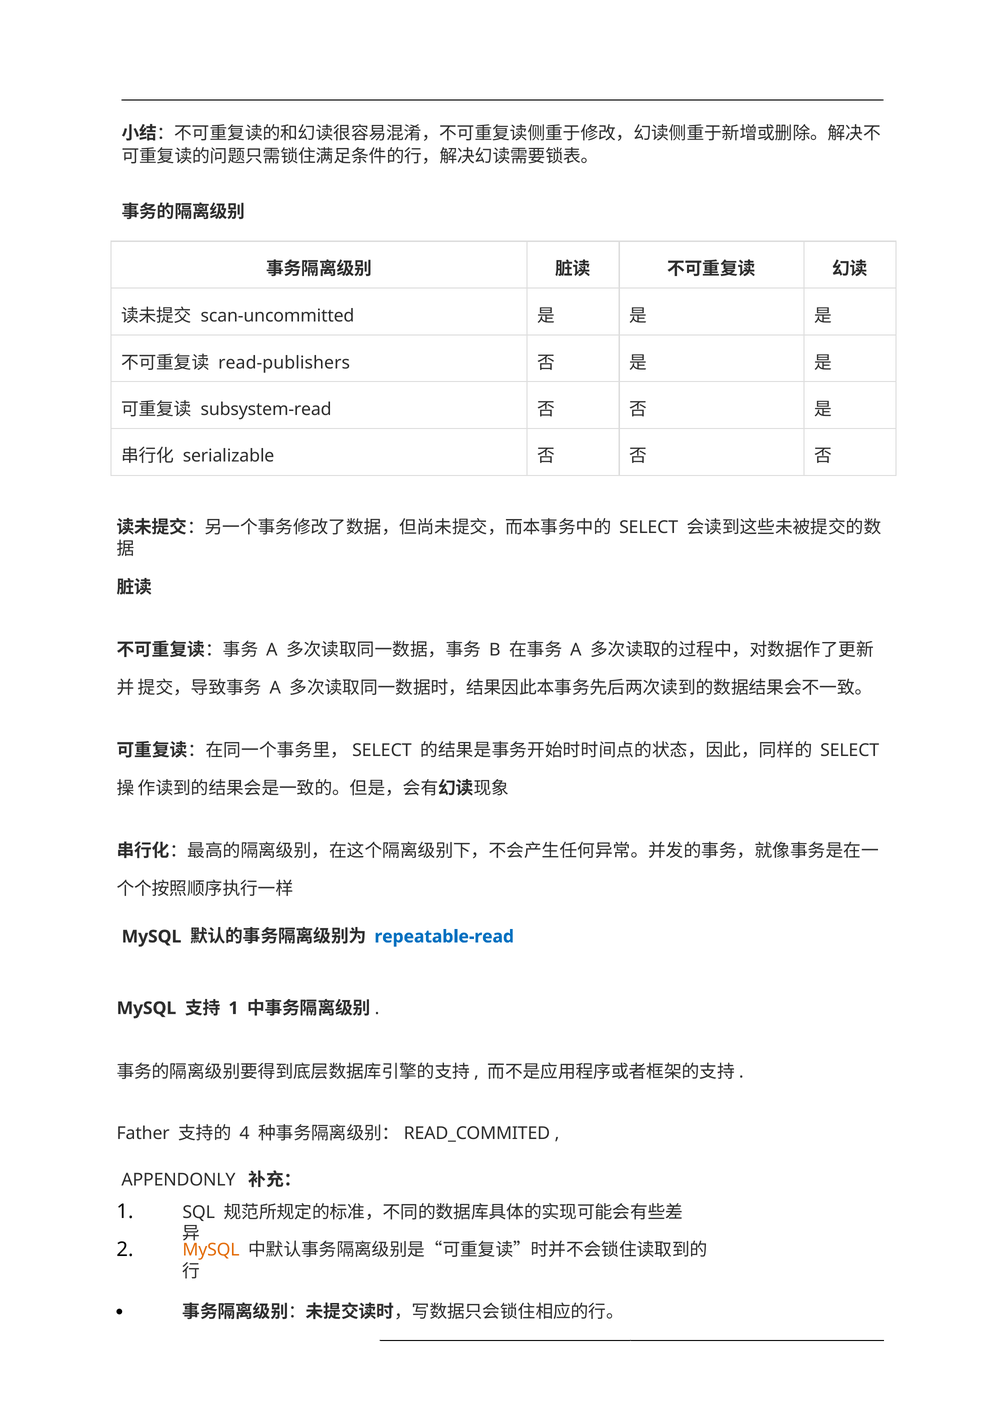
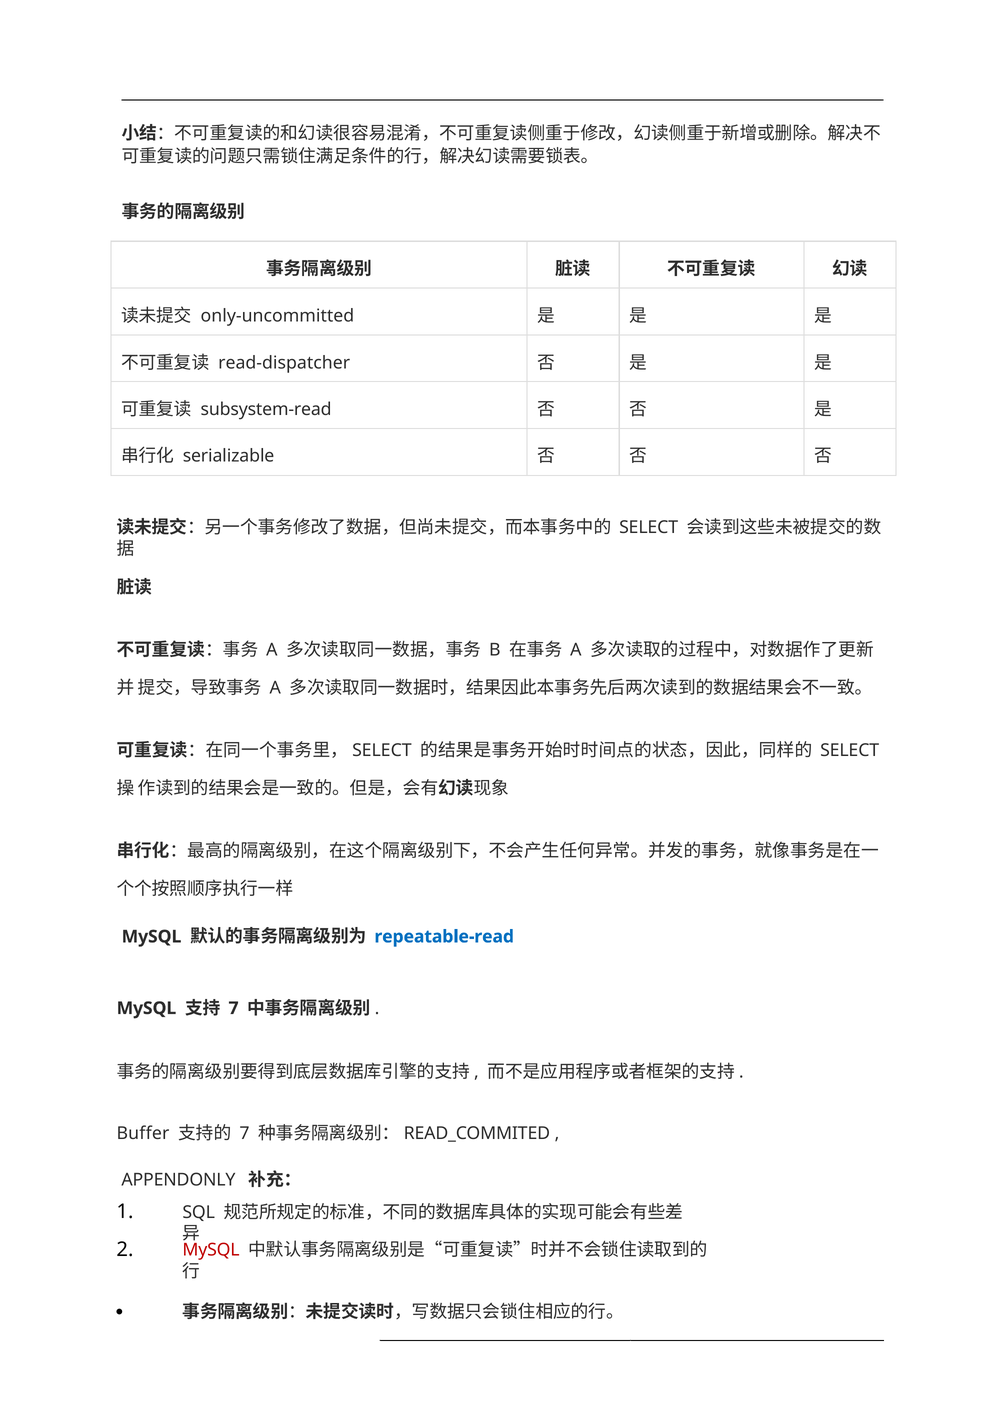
scan-uncommitted: scan-uncommitted -> only-uncommitted (277, 316)
read-publishers: read-publishers -> read-dispatcher (284, 363)
1: 1 -> 7 (234, 1008)
Father: Father -> Buffer (143, 1133)
4: 4 -> 7 (245, 1133)
MySQL colour: orange -> red (211, 1250)
